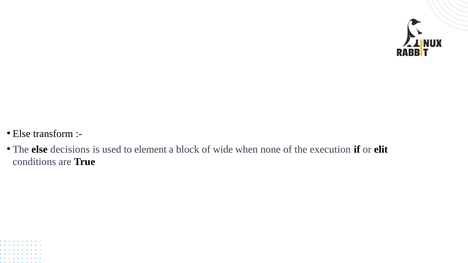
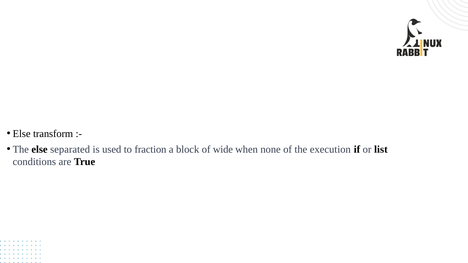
decisions: decisions -> separated (70, 149)
element: element -> fraction (150, 149)
elit: elit -> list (381, 149)
